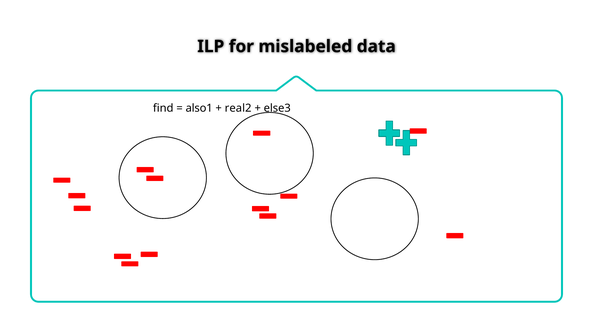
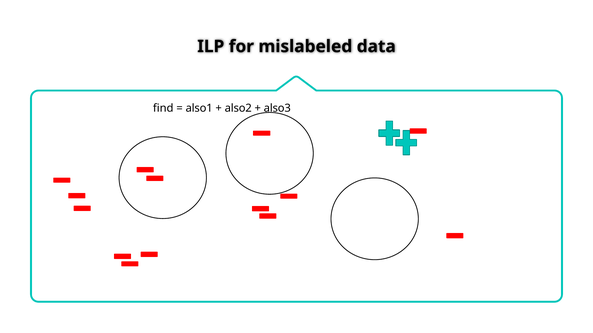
real2: real2 -> also2 (238, 108)
else3: else3 -> also3 (277, 108)
